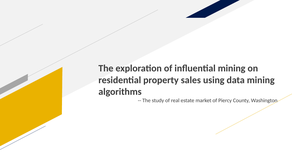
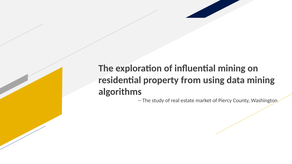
sales: sales -> from (191, 80)
